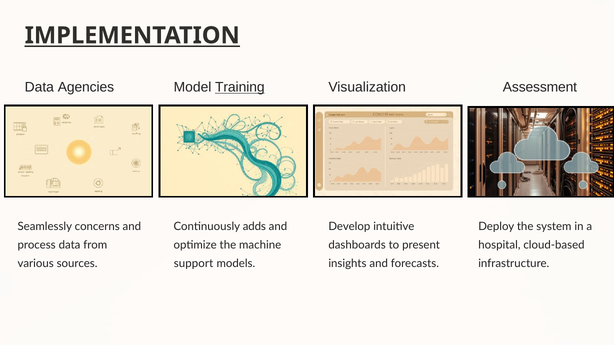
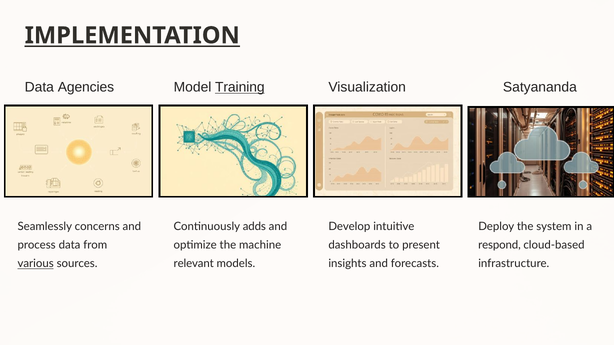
Assessment: Assessment -> Satyananda (540, 87)
hospital: hospital -> respond (499, 245)
various underline: none -> present (36, 264)
support: support -> relevant (194, 264)
